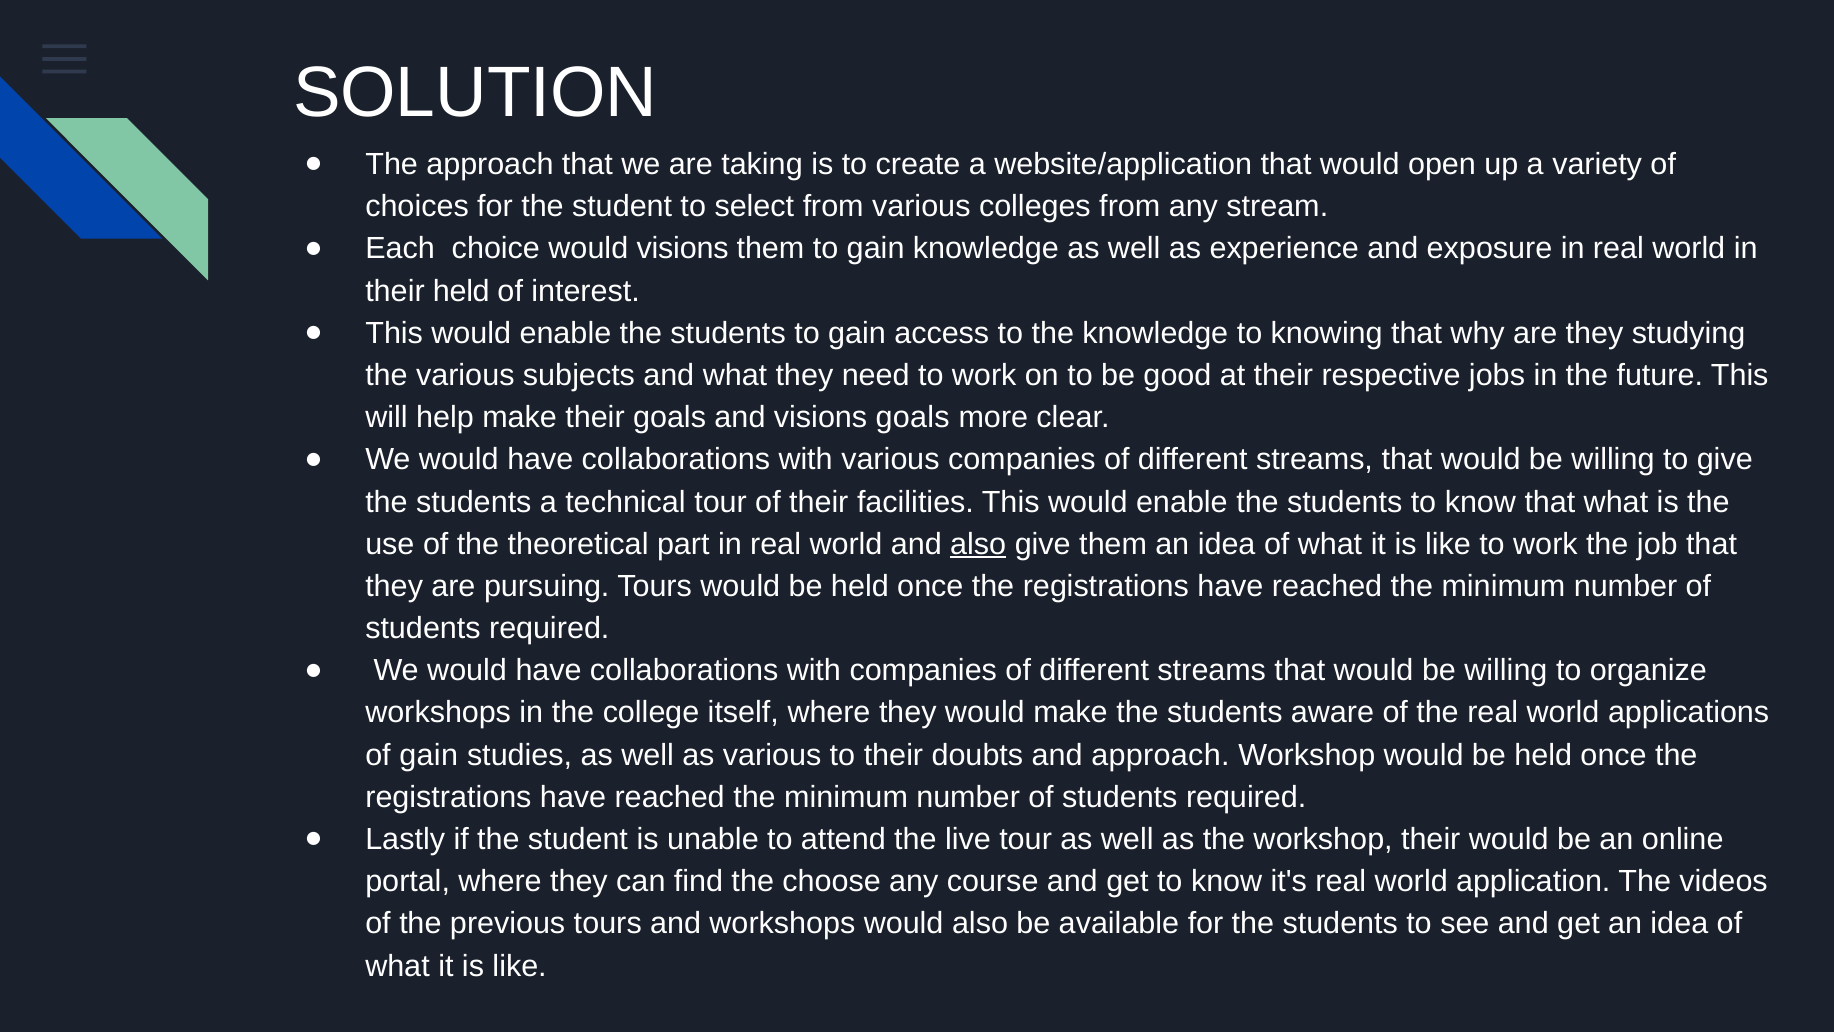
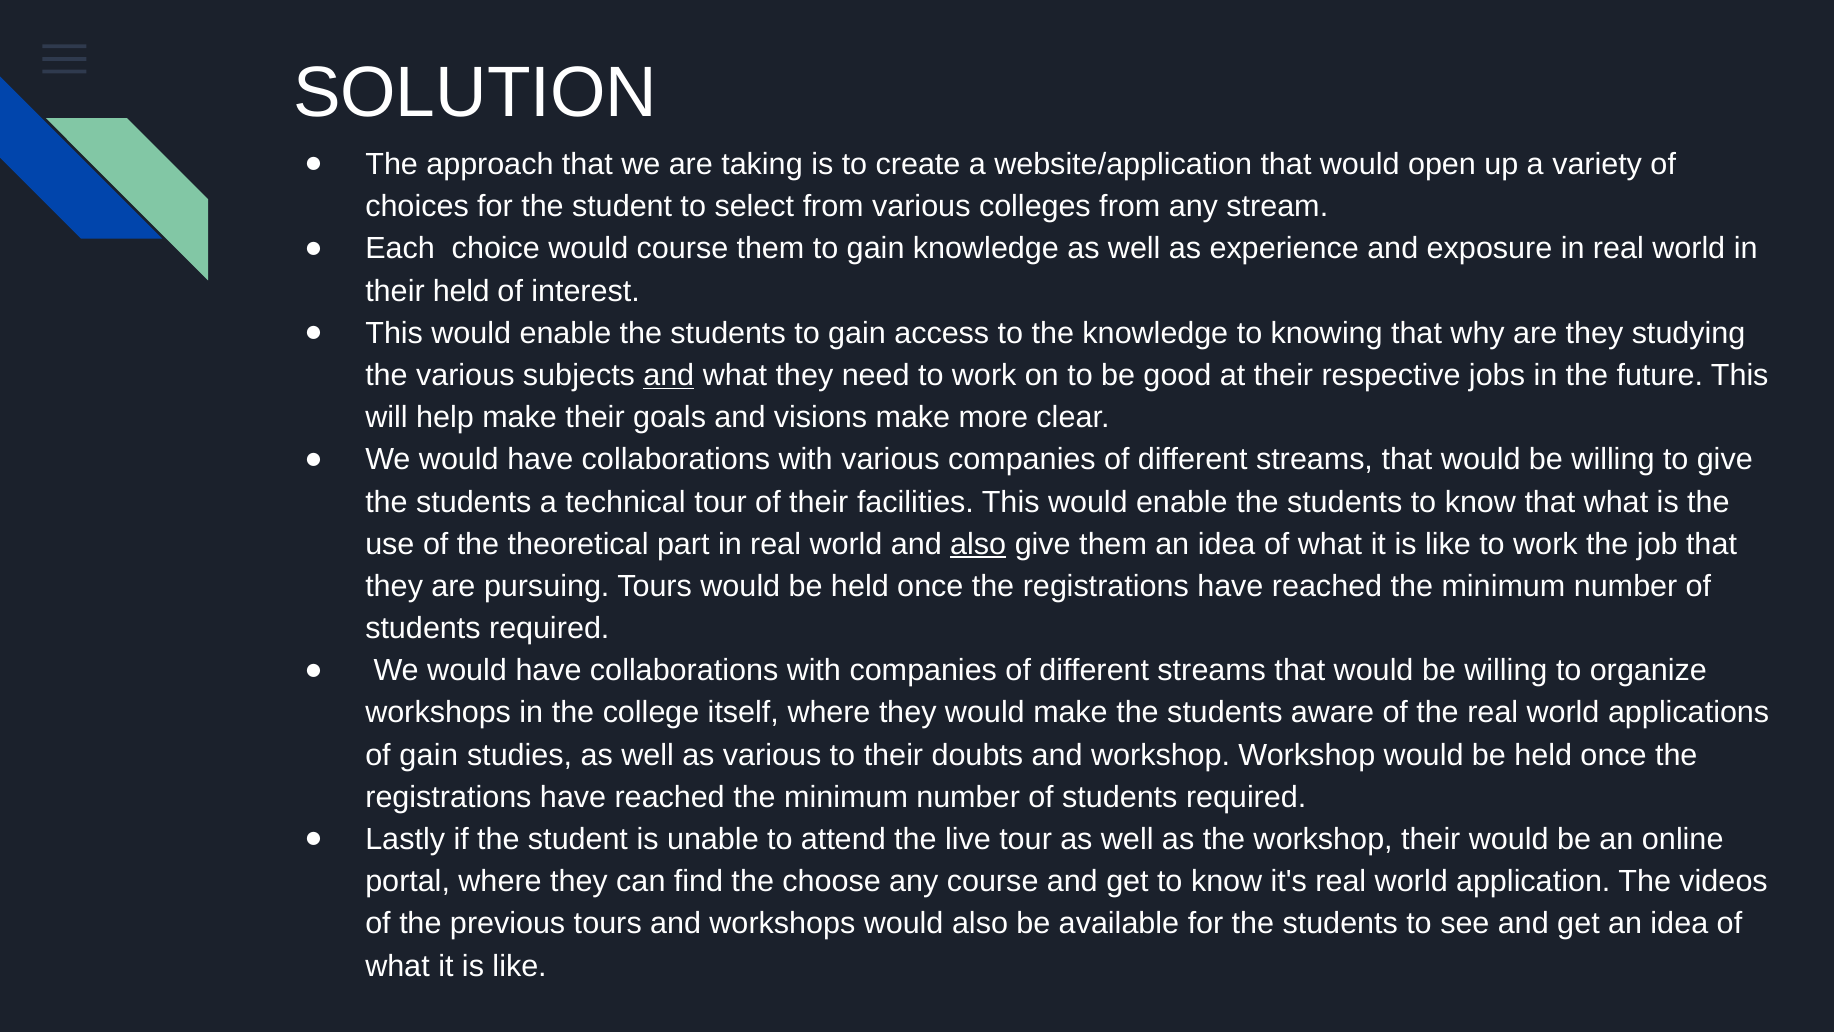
would visions: visions -> course (682, 249)
and underline: none -> present (669, 375)
visions goals: goals -> make (913, 417)
and approach: approach -> workshop (1161, 755)
